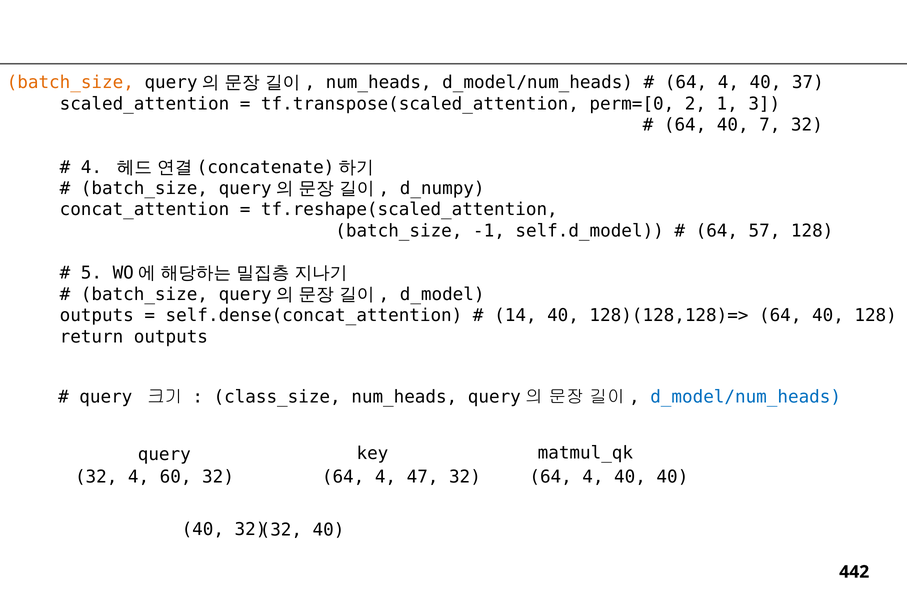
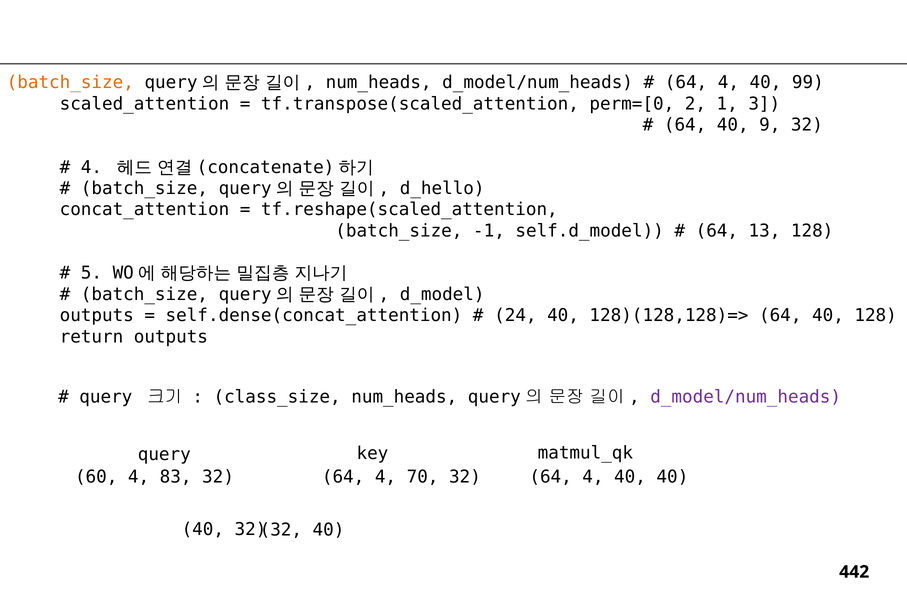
37: 37 -> 99 (808, 82)
7: 7 -> 9 (770, 125)
d_numpy: d_numpy -> d_hello (442, 188)
57: 57 -> 13 (765, 231)
14: 14 -> 24 (515, 315)
d_model/num_heads colour: blue -> purple (746, 397)
32: 32 -> 60 (96, 477)
60: 60 -> 83 (176, 477)
47: 47 -> 70 (423, 477)
